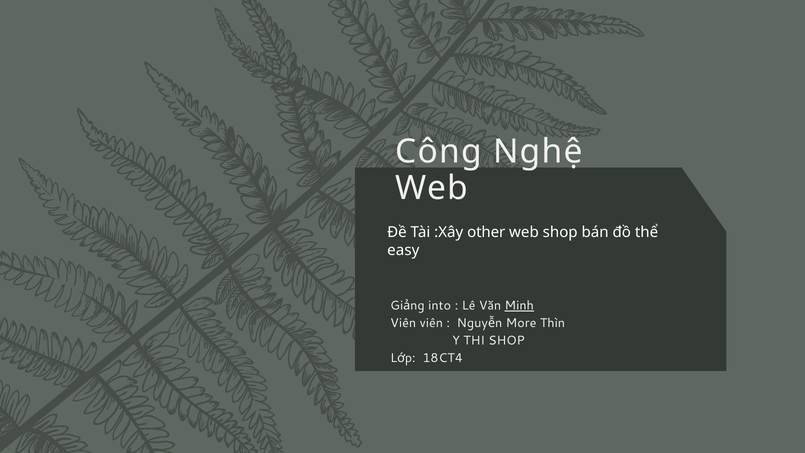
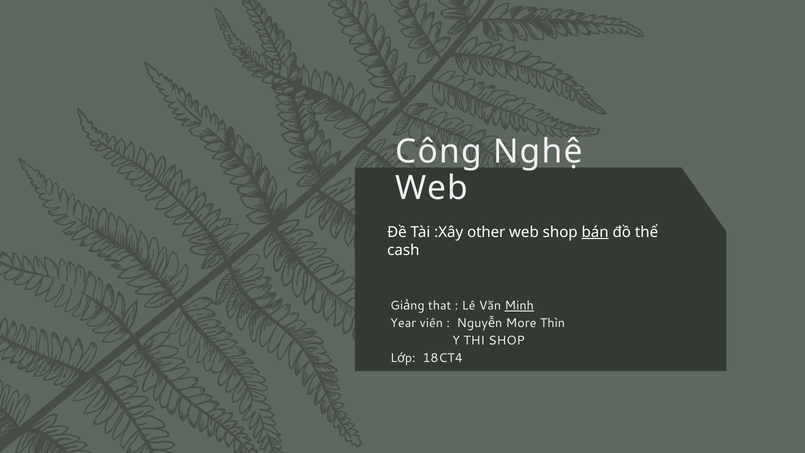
bán underline: none -> present (595, 232)
easy: easy -> cash (403, 250)
into: into -> that (440, 305)
Viên: Viên -> Year (403, 323)
